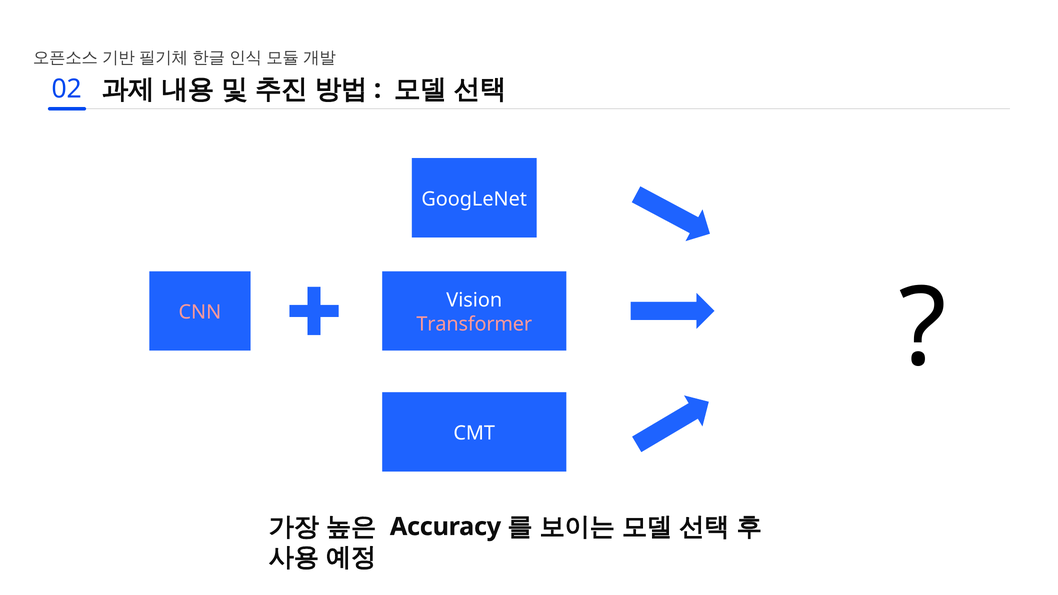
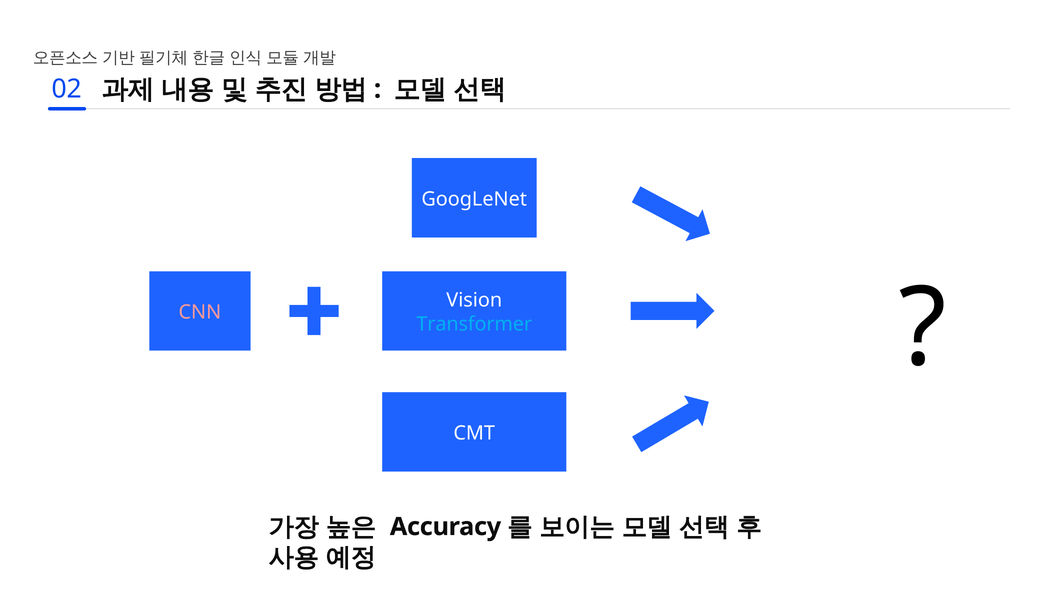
Transformer colour: pink -> light blue (474, 324)
